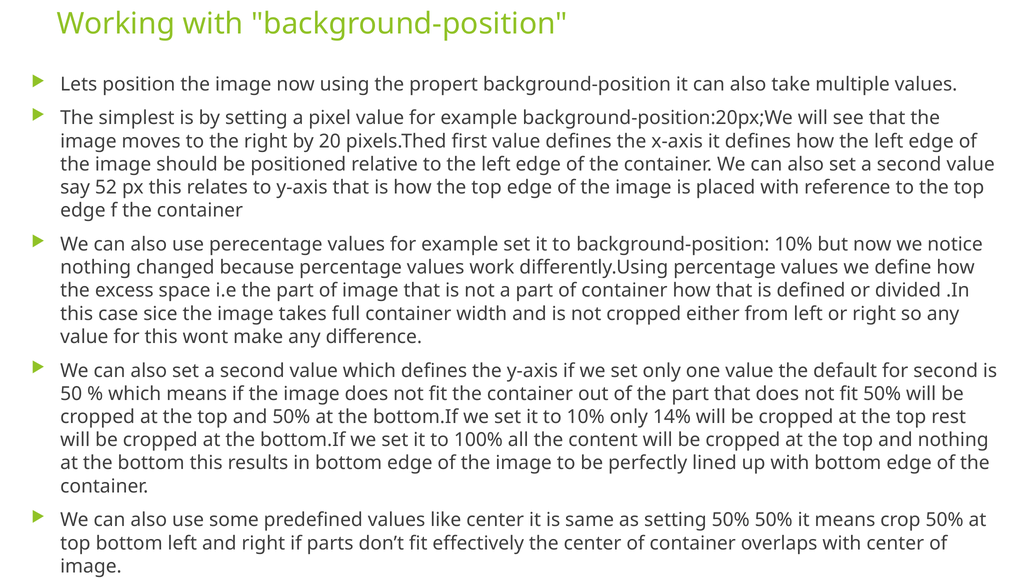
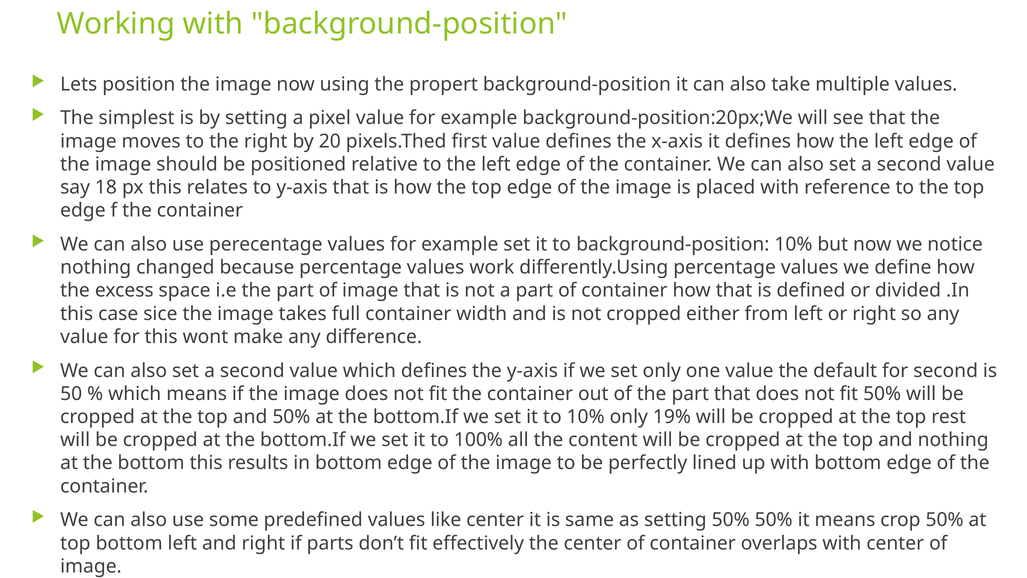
52: 52 -> 18 (106, 187)
14%: 14% -> 19% (672, 417)
